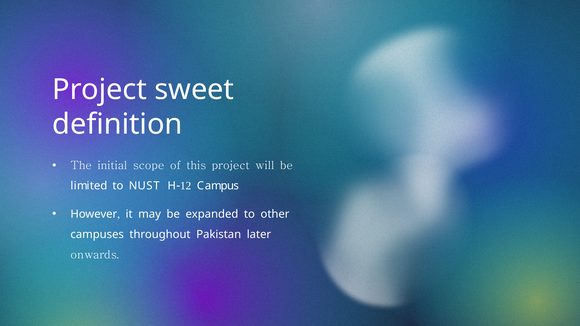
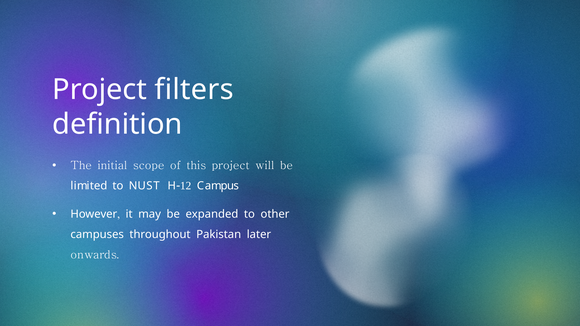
sweet: sweet -> filters (194, 90)
